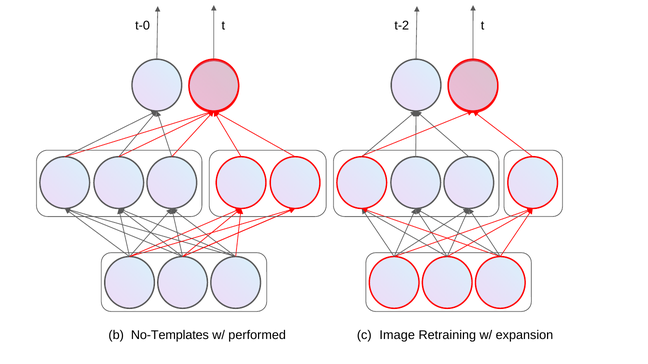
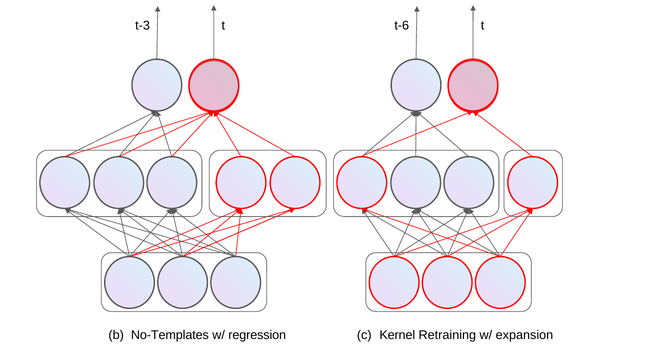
t-0: t-0 -> t-3 (143, 26)
t-2: t-2 -> t-6 (402, 26)
performed: performed -> regression (257, 335)
Image: Image -> Kernel (397, 335)
